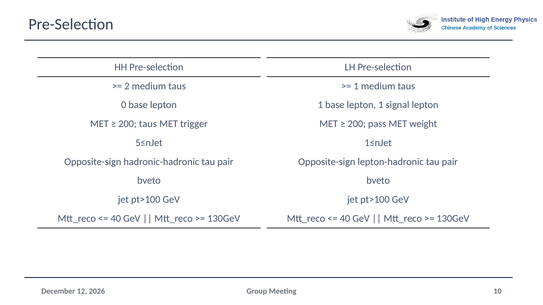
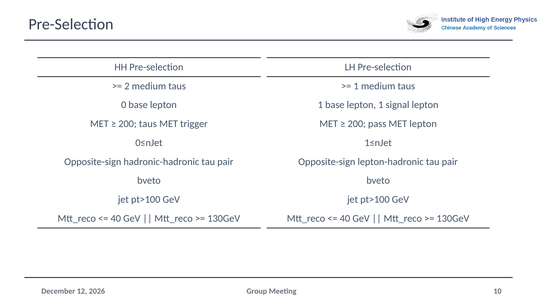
MET weight: weight -> lepton (423, 124)
5≤nJet: 5≤nJet -> 0≤nJet (149, 143)
